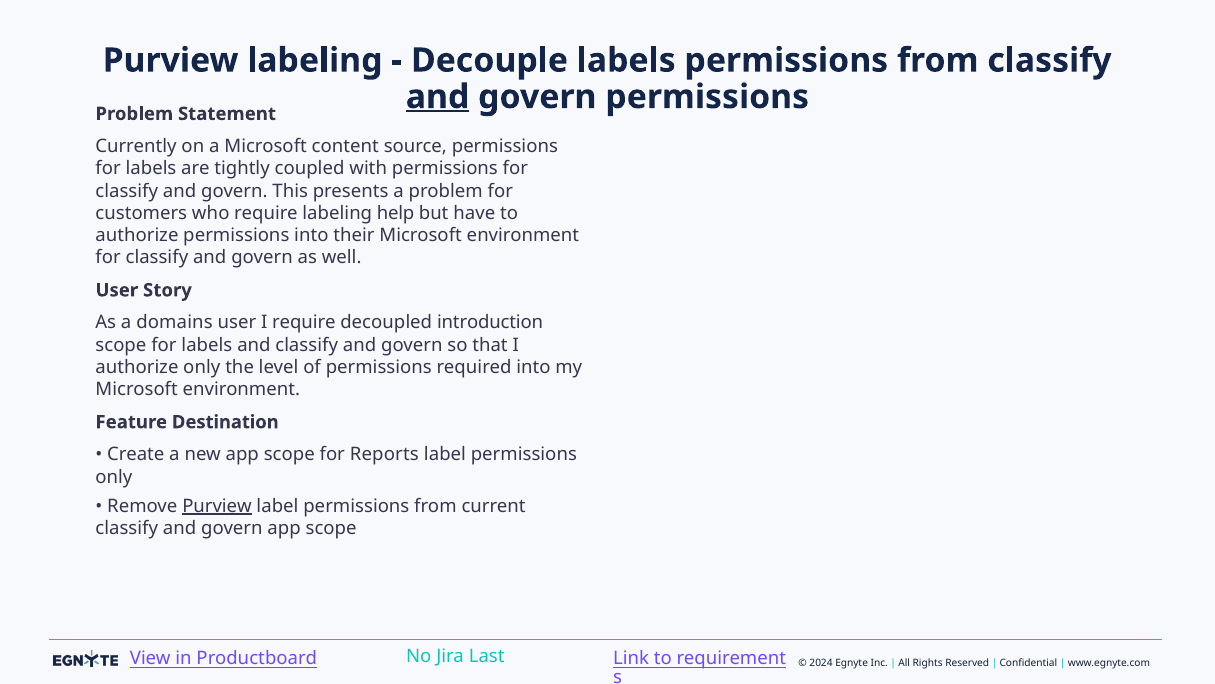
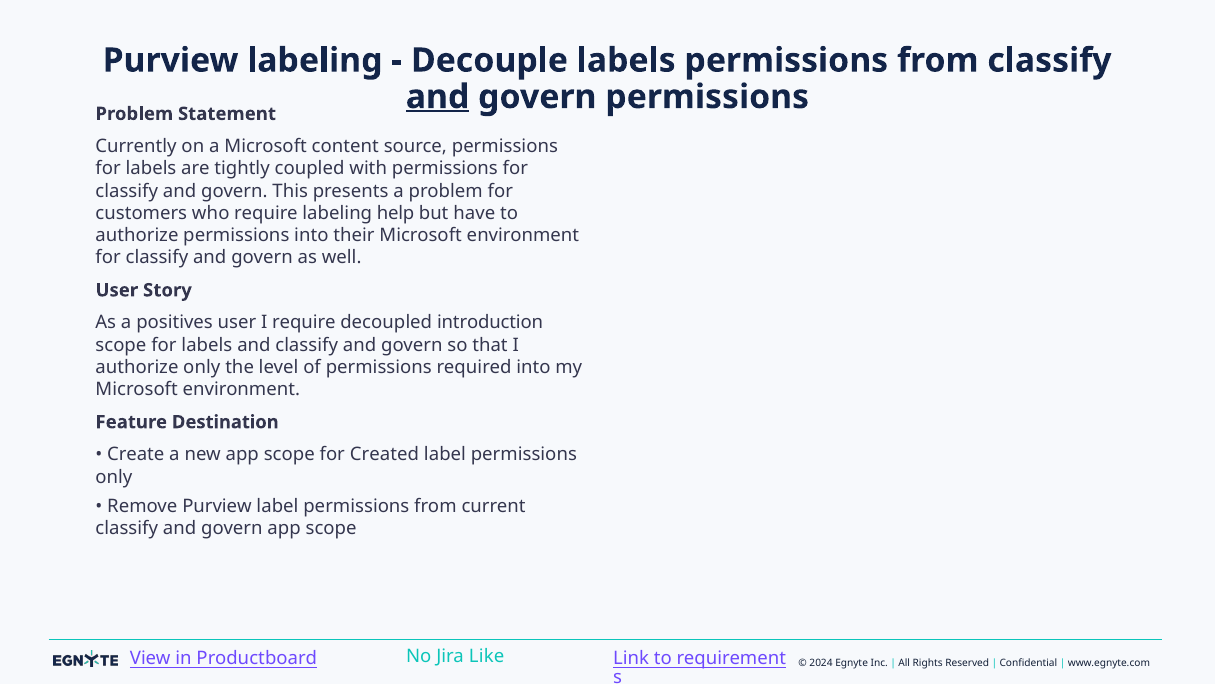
domains: domains -> positives (175, 322)
Reports: Reports -> Created (384, 454)
Purview underline: present -> none (217, 506)
Last: Last -> Like (487, 656)
